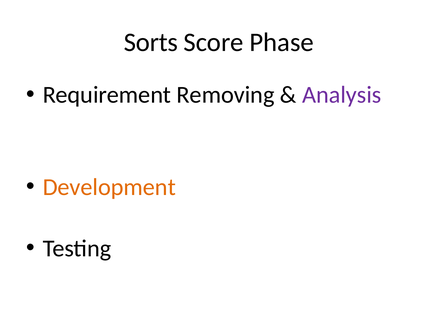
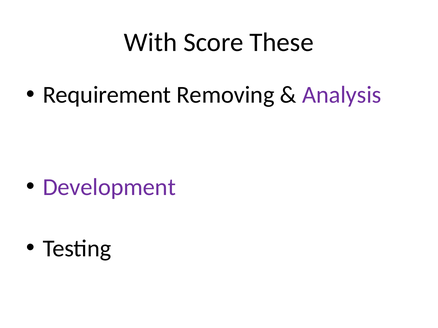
Sorts: Sorts -> With (151, 42)
Phase: Phase -> These (282, 42)
Development colour: orange -> purple (109, 188)
